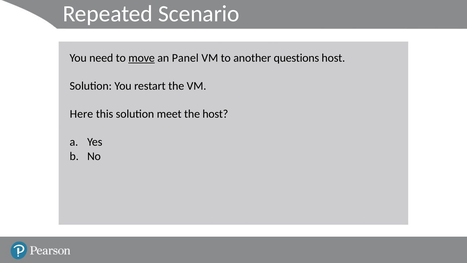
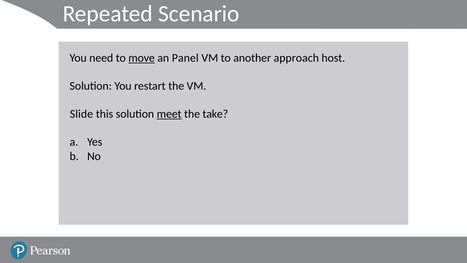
questions: questions -> approach (296, 58)
Here: Here -> Slide (81, 114)
meet underline: none -> present (169, 114)
the host: host -> take (215, 114)
